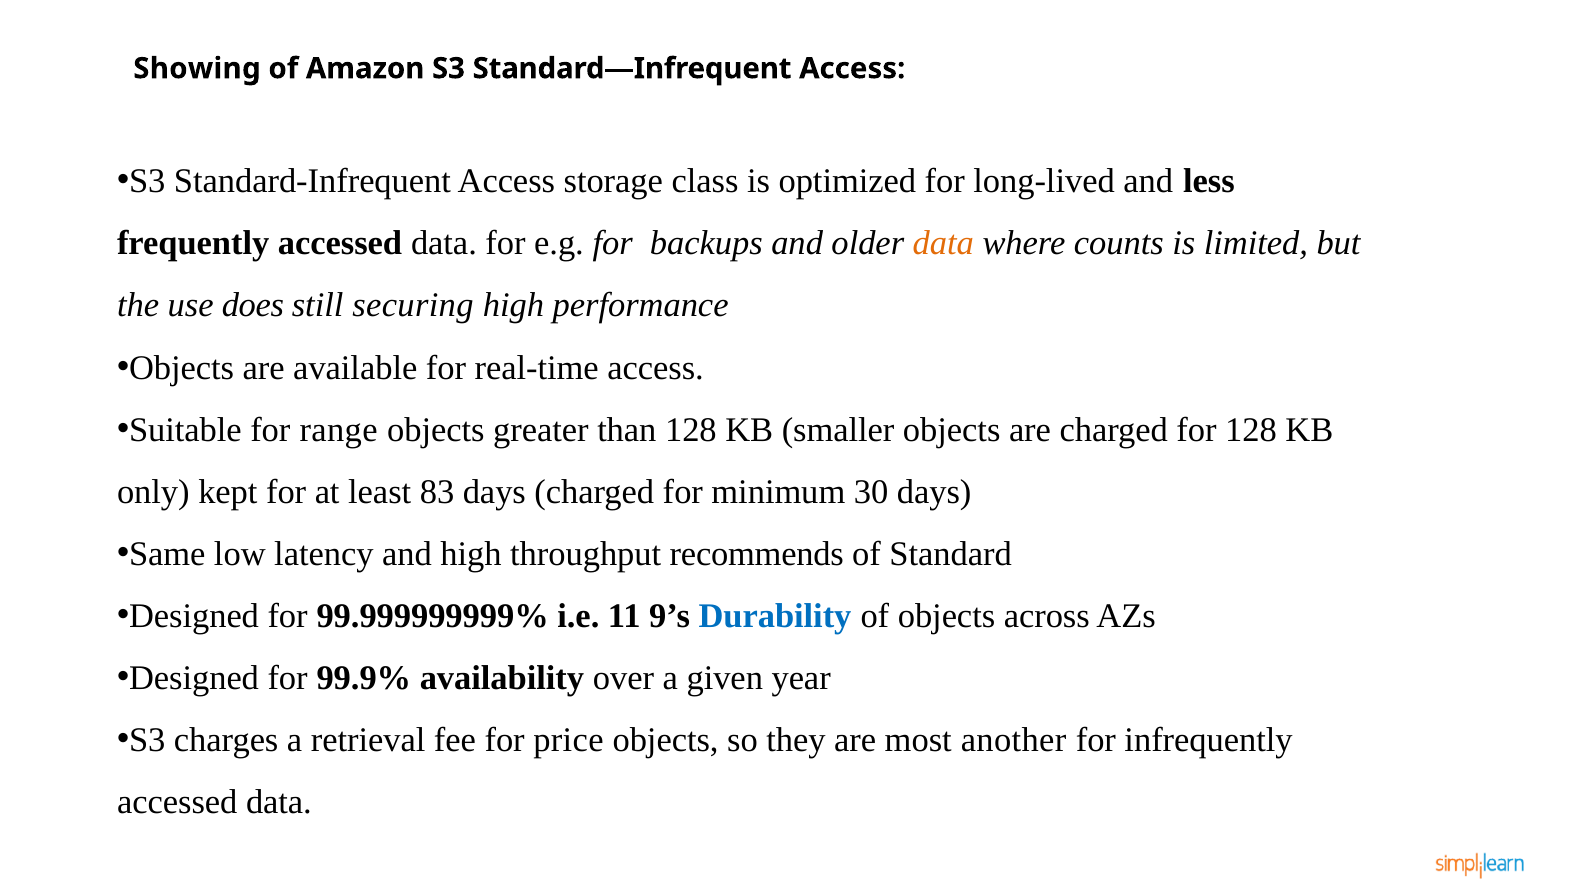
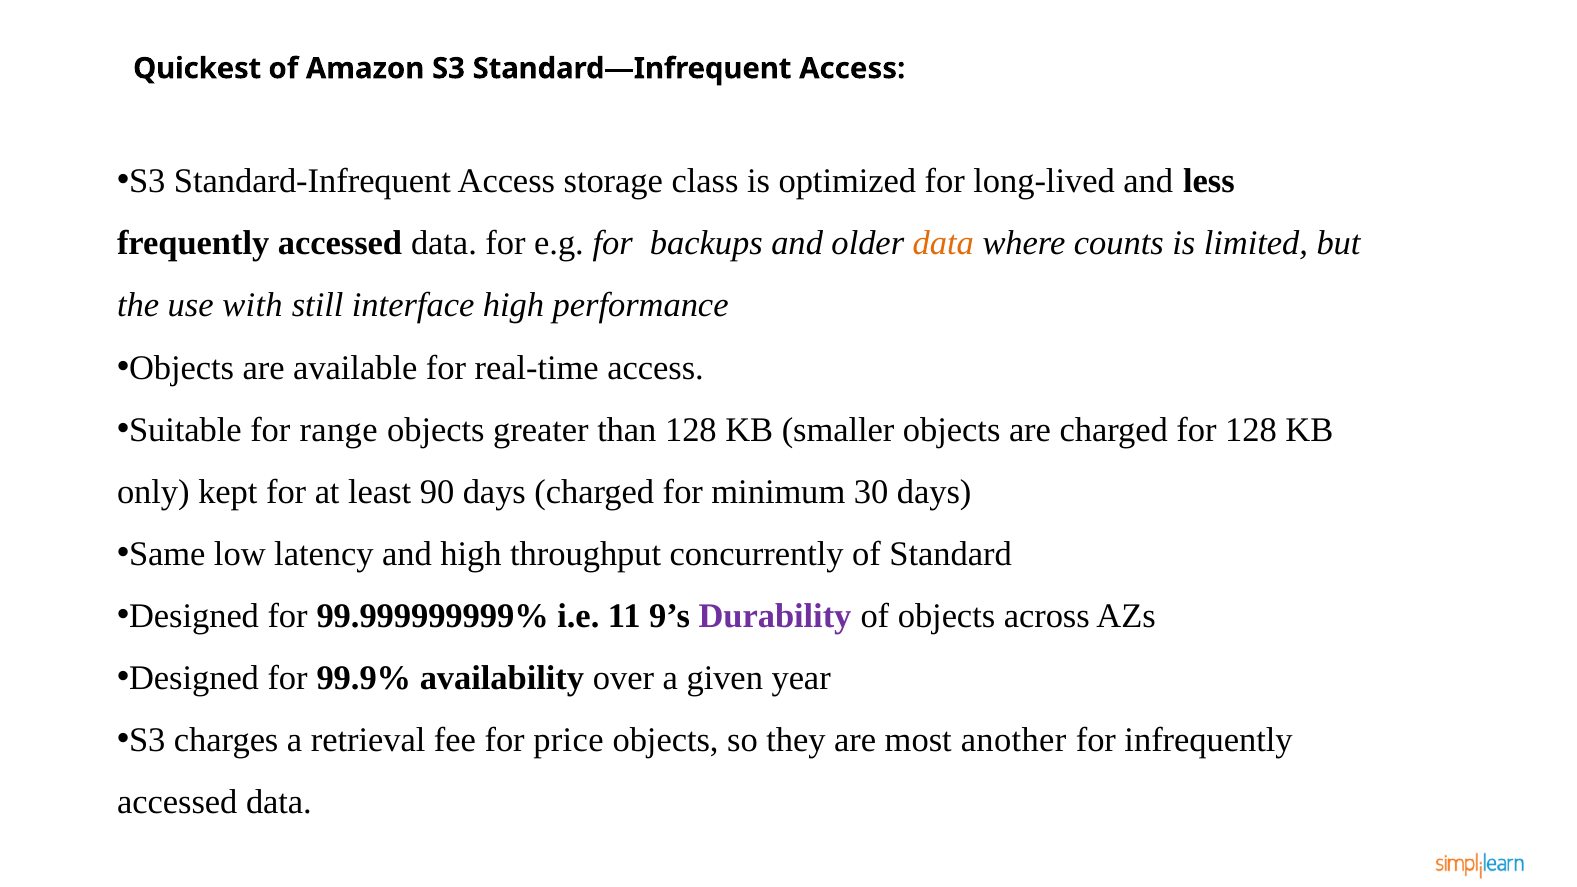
Showing: Showing -> Quickest (197, 69)
does: does -> with (253, 306)
securing: securing -> interface (413, 306)
83: 83 -> 90 (437, 492)
recommends: recommends -> concurrently (757, 554)
Durability colour: blue -> purple (775, 616)
